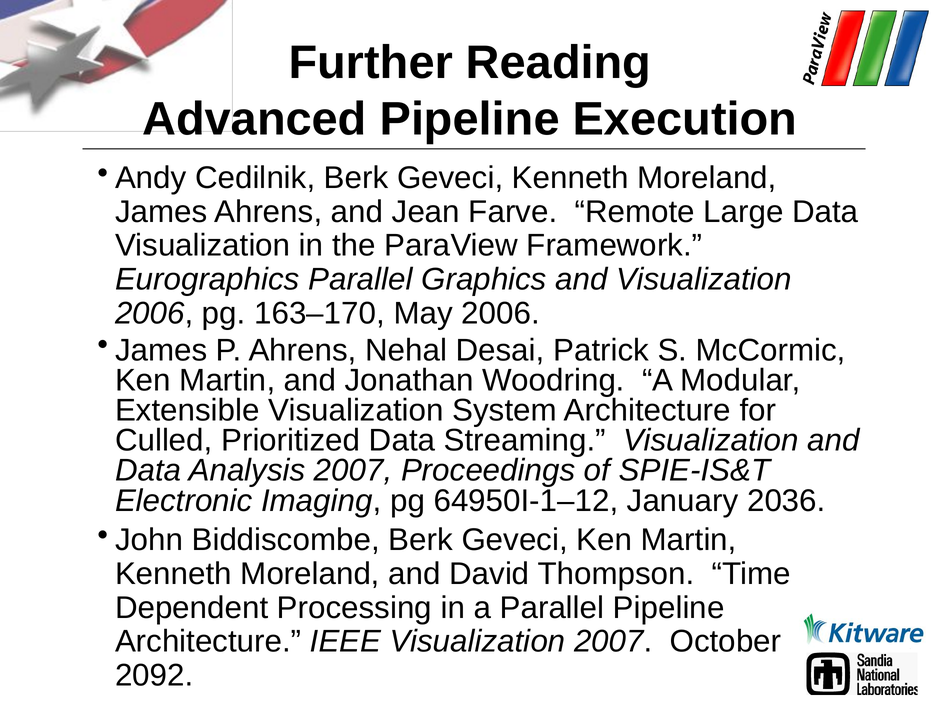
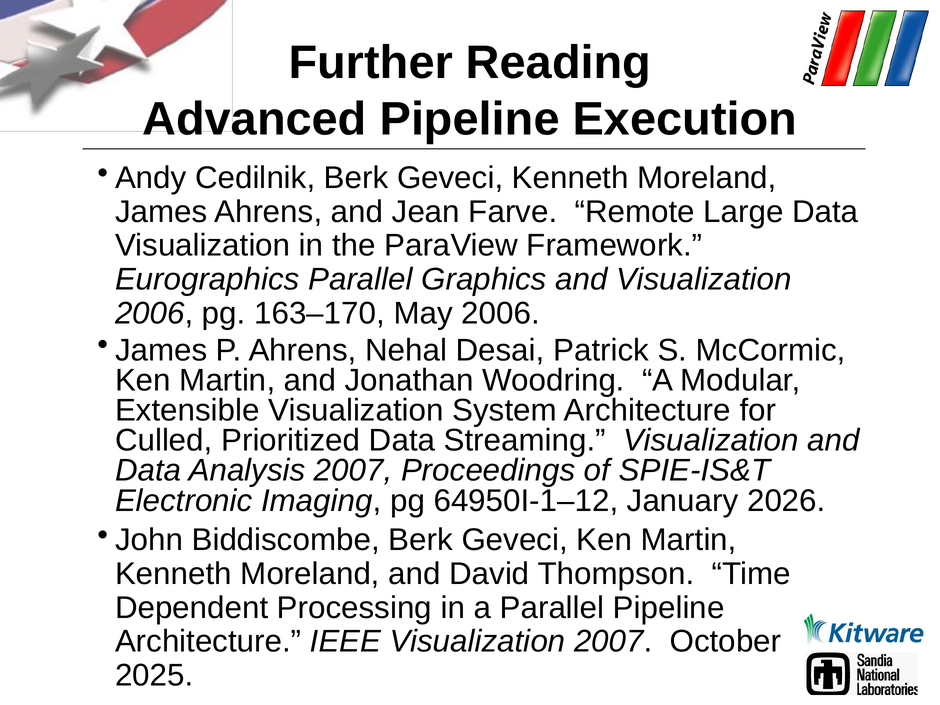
2036: 2036 -> 2026 (786, 501)
2092: 2092 -> 2025 (154, 675)
